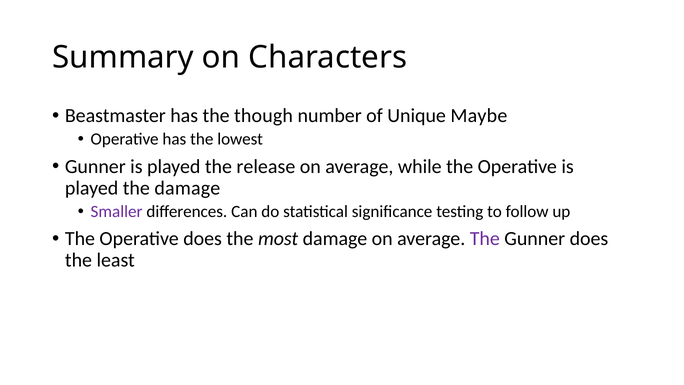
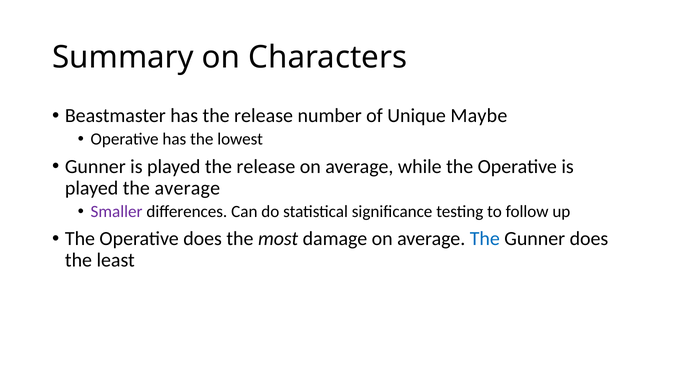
has the though: though -> release (264, 116)
the damage: damage -> average (187, 188)
The colour: purple -> blue (485, 239)
